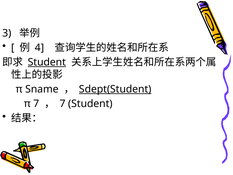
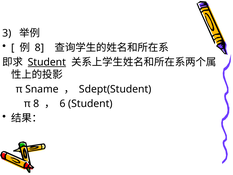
4: 4 -> 8 (39, 48)
Sdept(Student underline: present -> none (115, 89)
π 7: 7 -> 8 (36, 104)
7: 7 -> 6 (63, 104)
